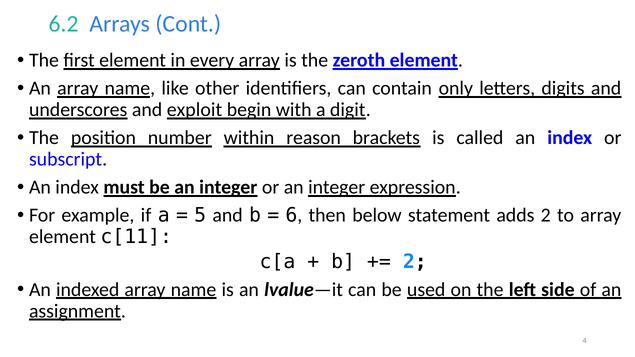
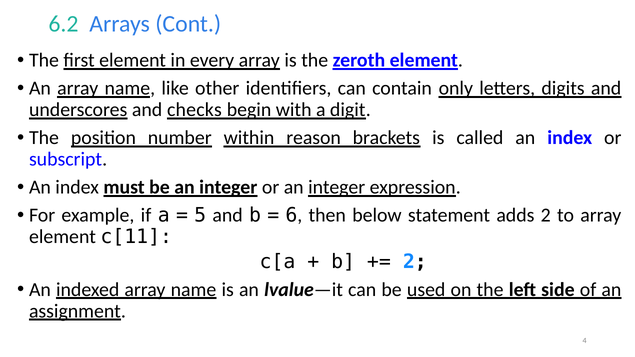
exploit: exploit -> checks (194, 110)
